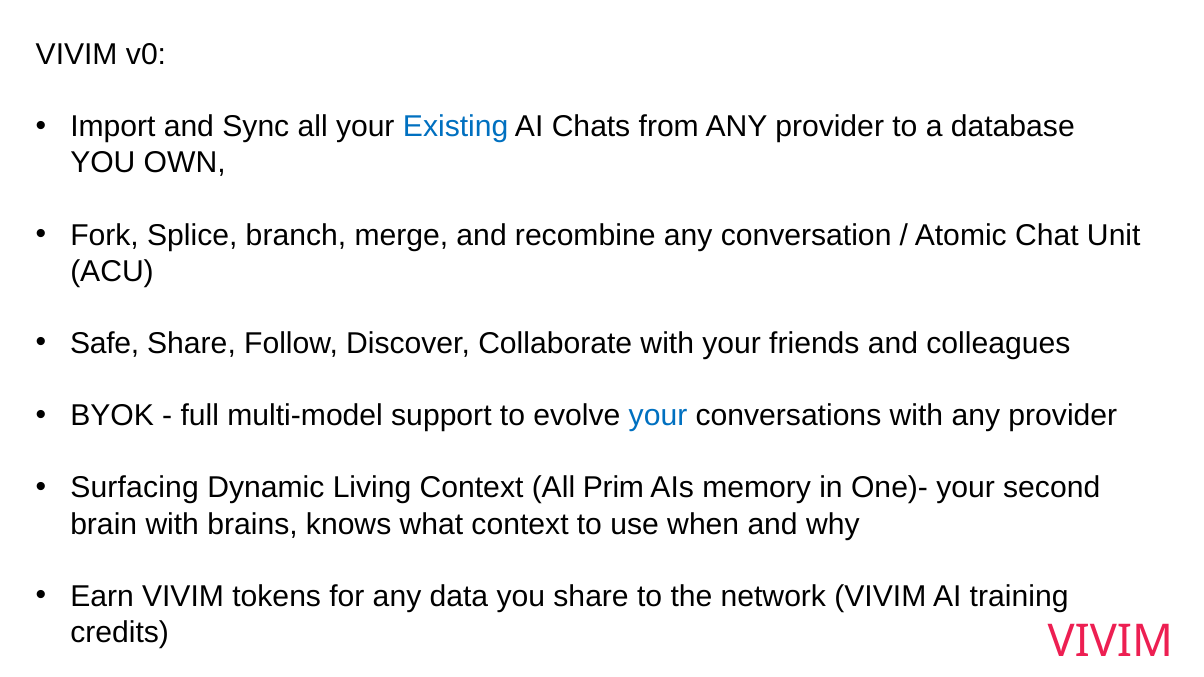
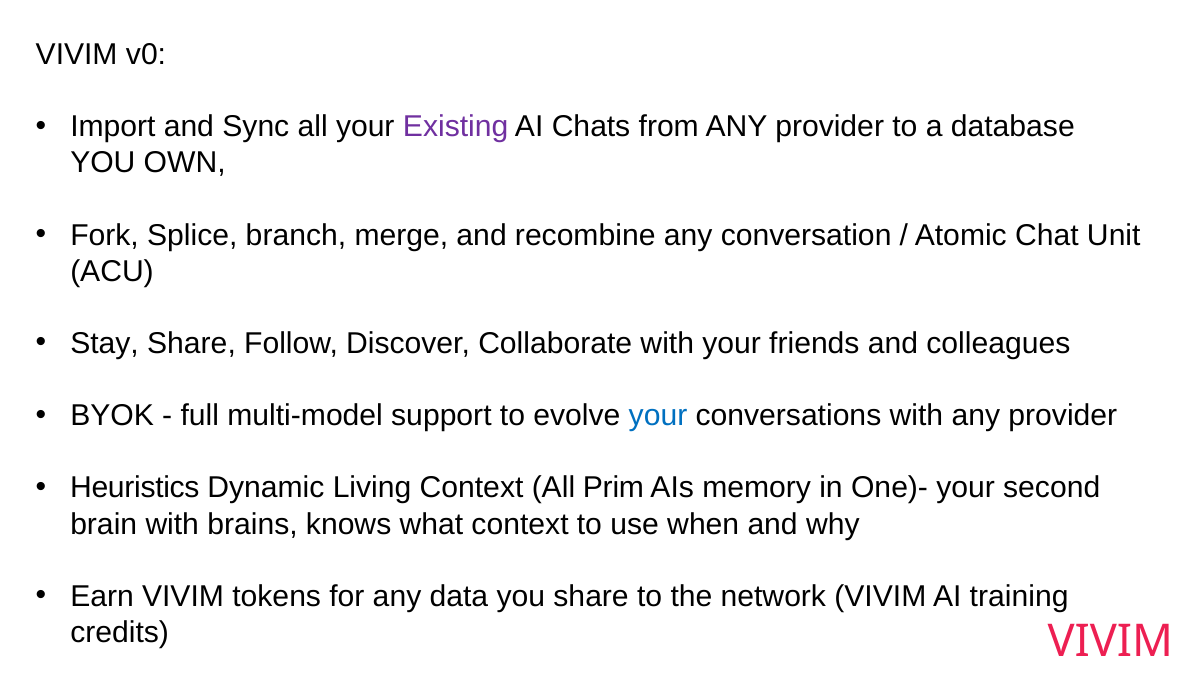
Existing colour: blue -> purple (456, 127)
Safe: Safe -> Stay (105, 344)
Surfacing: Surfacing -> Heuristics (135, 488)
